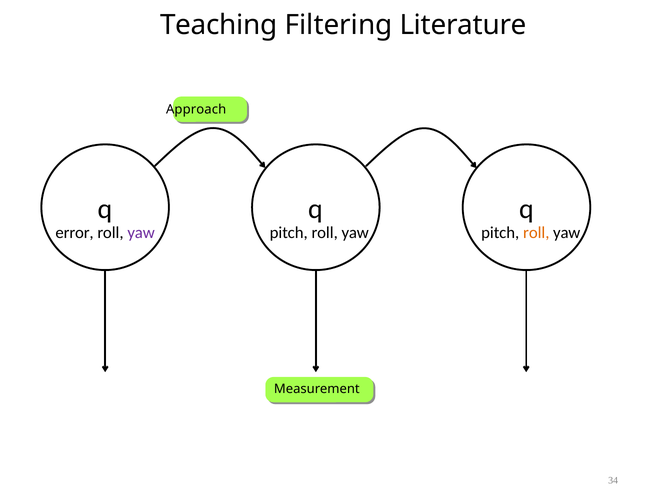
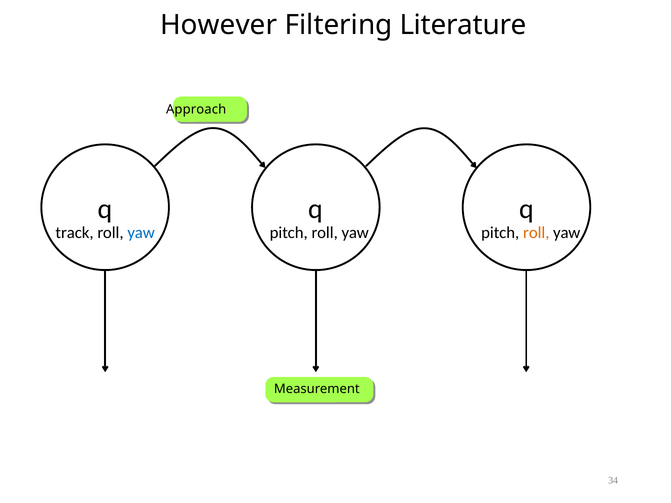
Teaching: Teaching -> However (219, 25)
error: error -> track (75, 233)
yaw colour: purple -> blue (141, 233)
